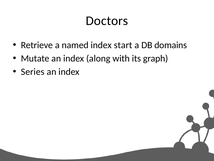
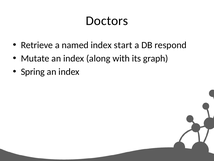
domains: domains -> respond (171, 45)
Series: Series -> Spring (33, 72)
